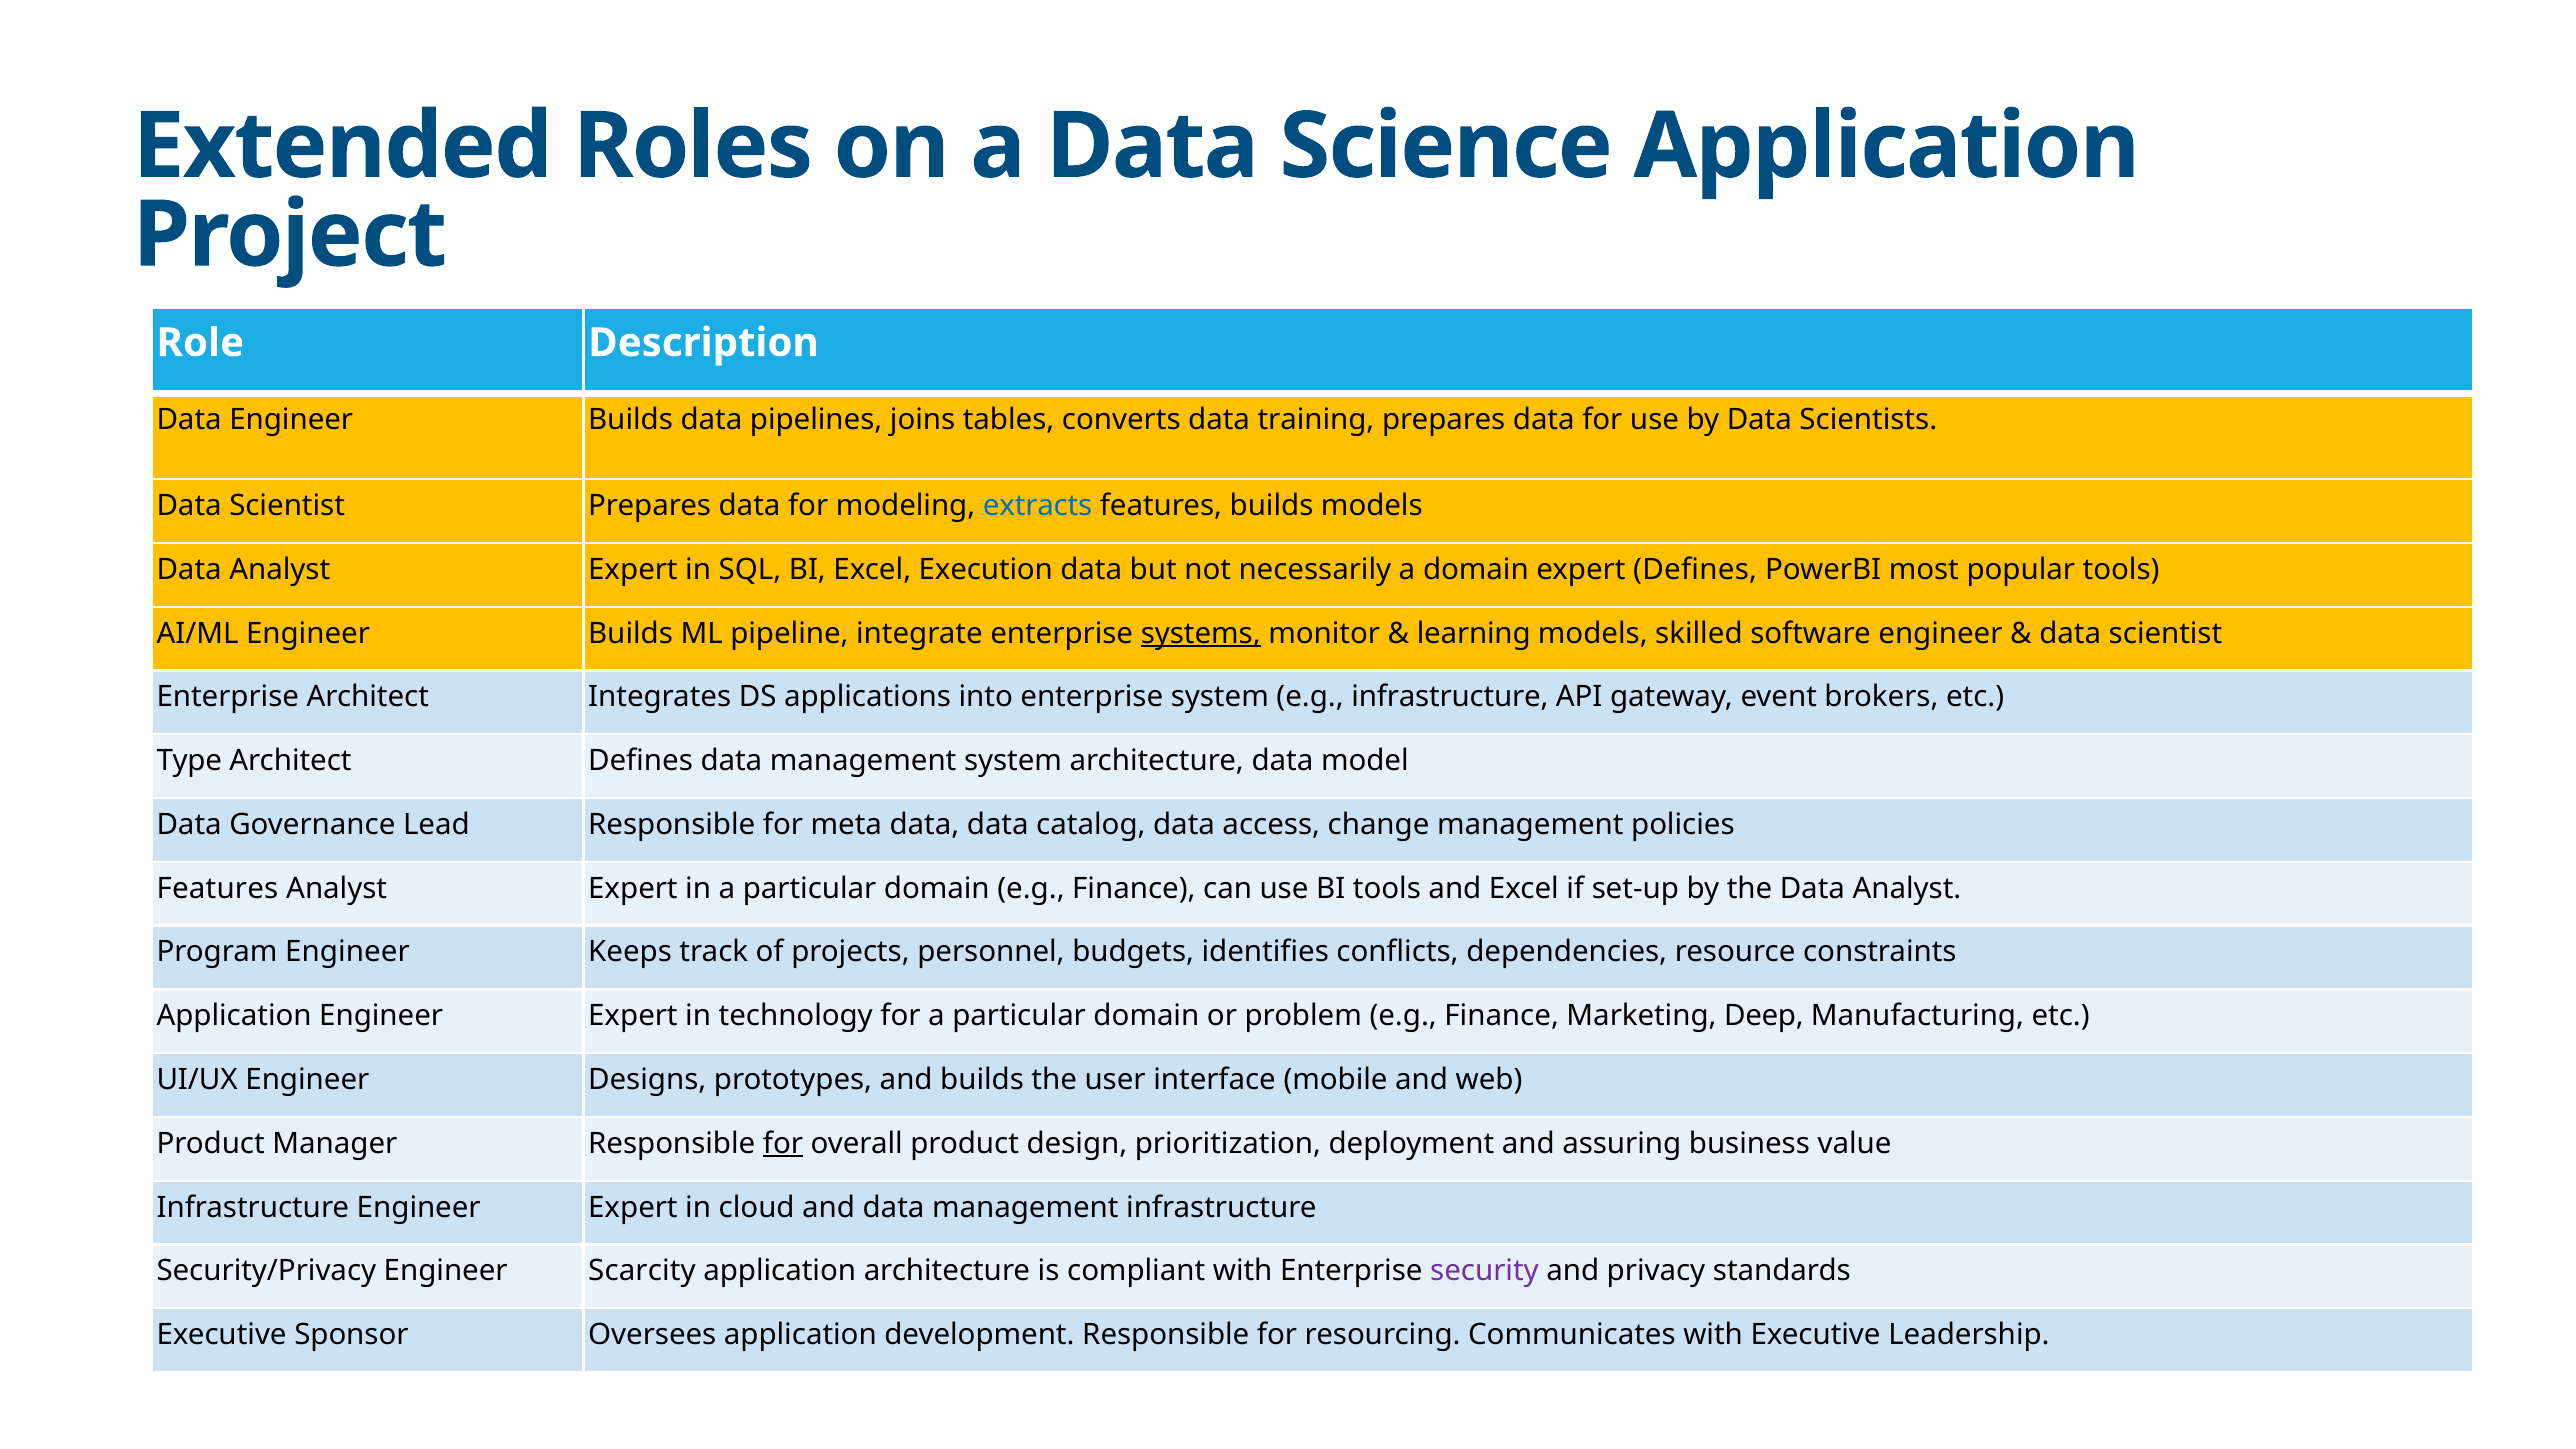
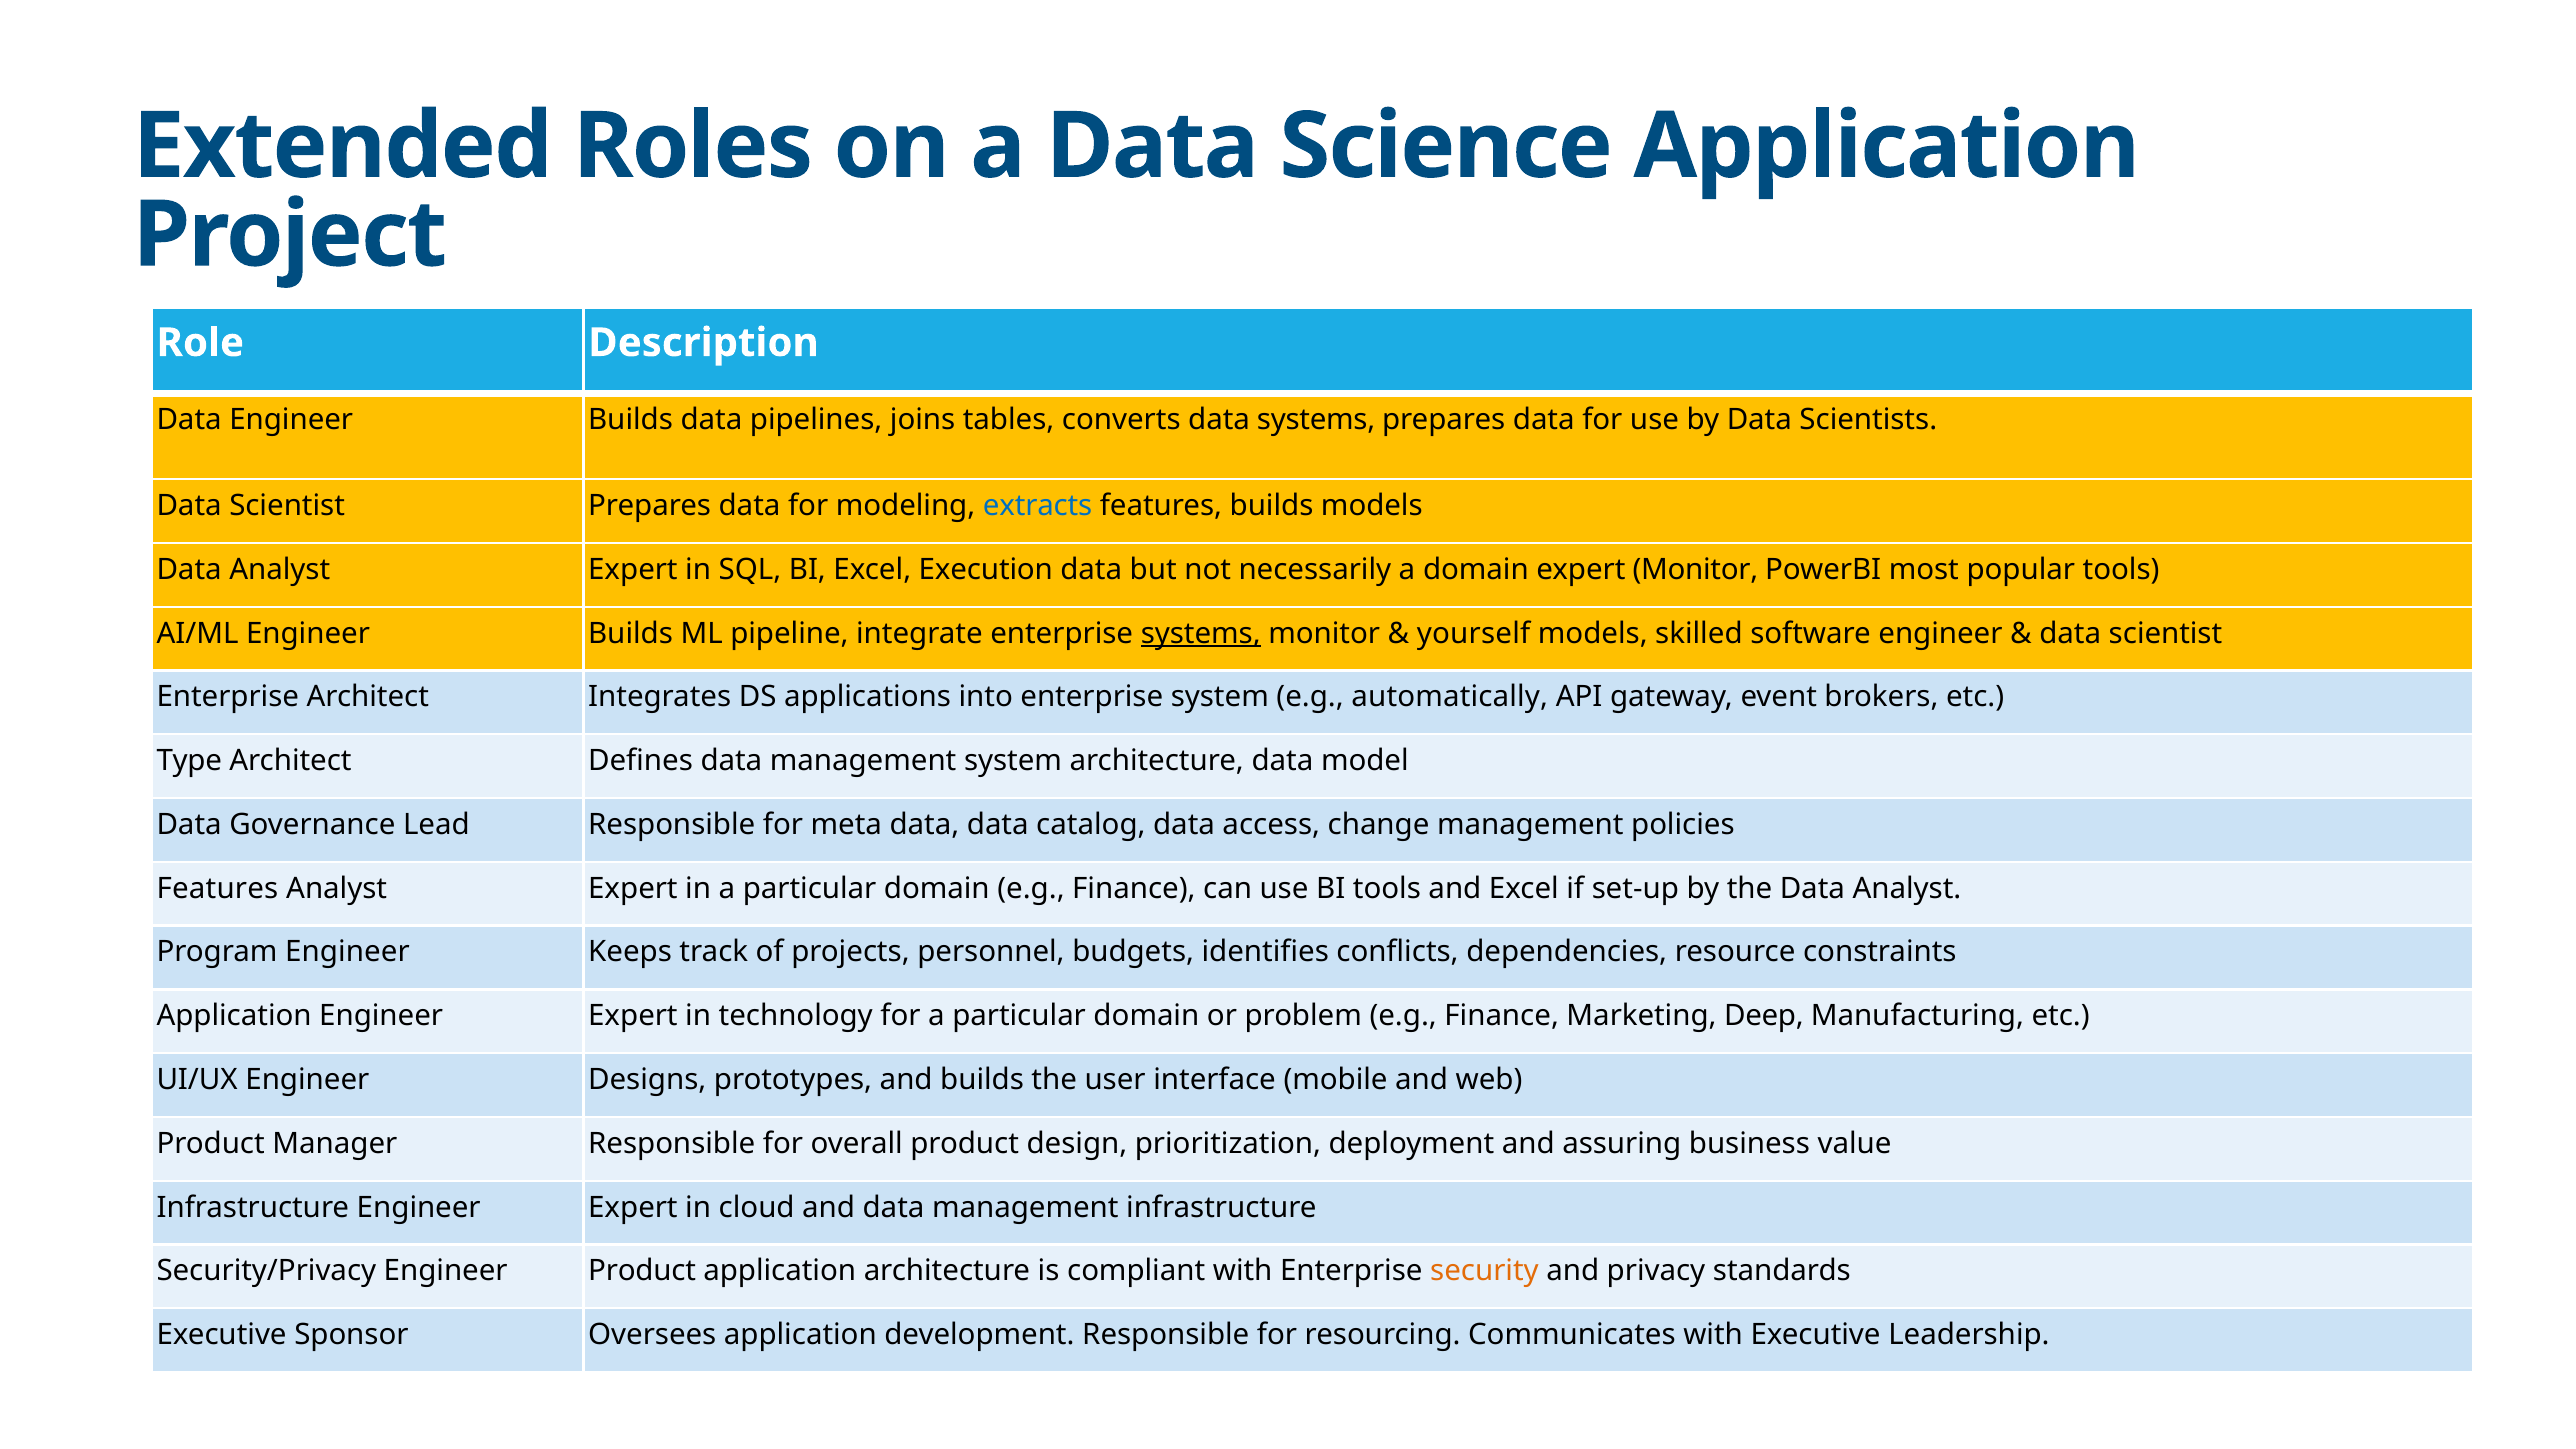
data training: training -> systems (1316, 420)
expert Defines: Defines -> Monitor (1695, 570)
learning: learning -> yourself (1474, 633)
e.g infrastructure: infrastructure -> automatically (1450, 697)
for underline: present -> none (783, 1144)
Engineer Scarcity: Scarcity -> Product (642, 1271)
security colour: purple -> orange (1484, 1271)
